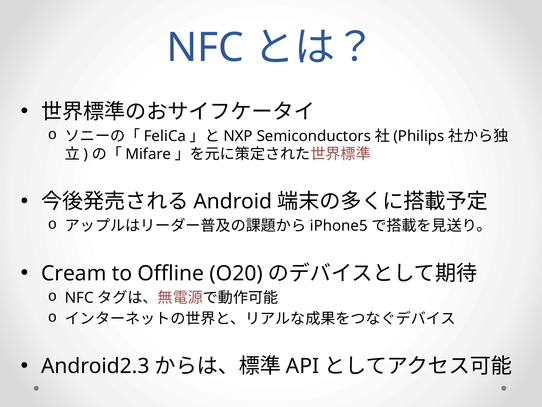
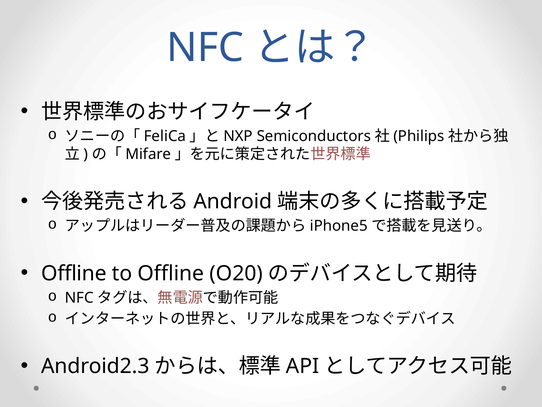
Cream: Cream -> Offline (74, 273)
